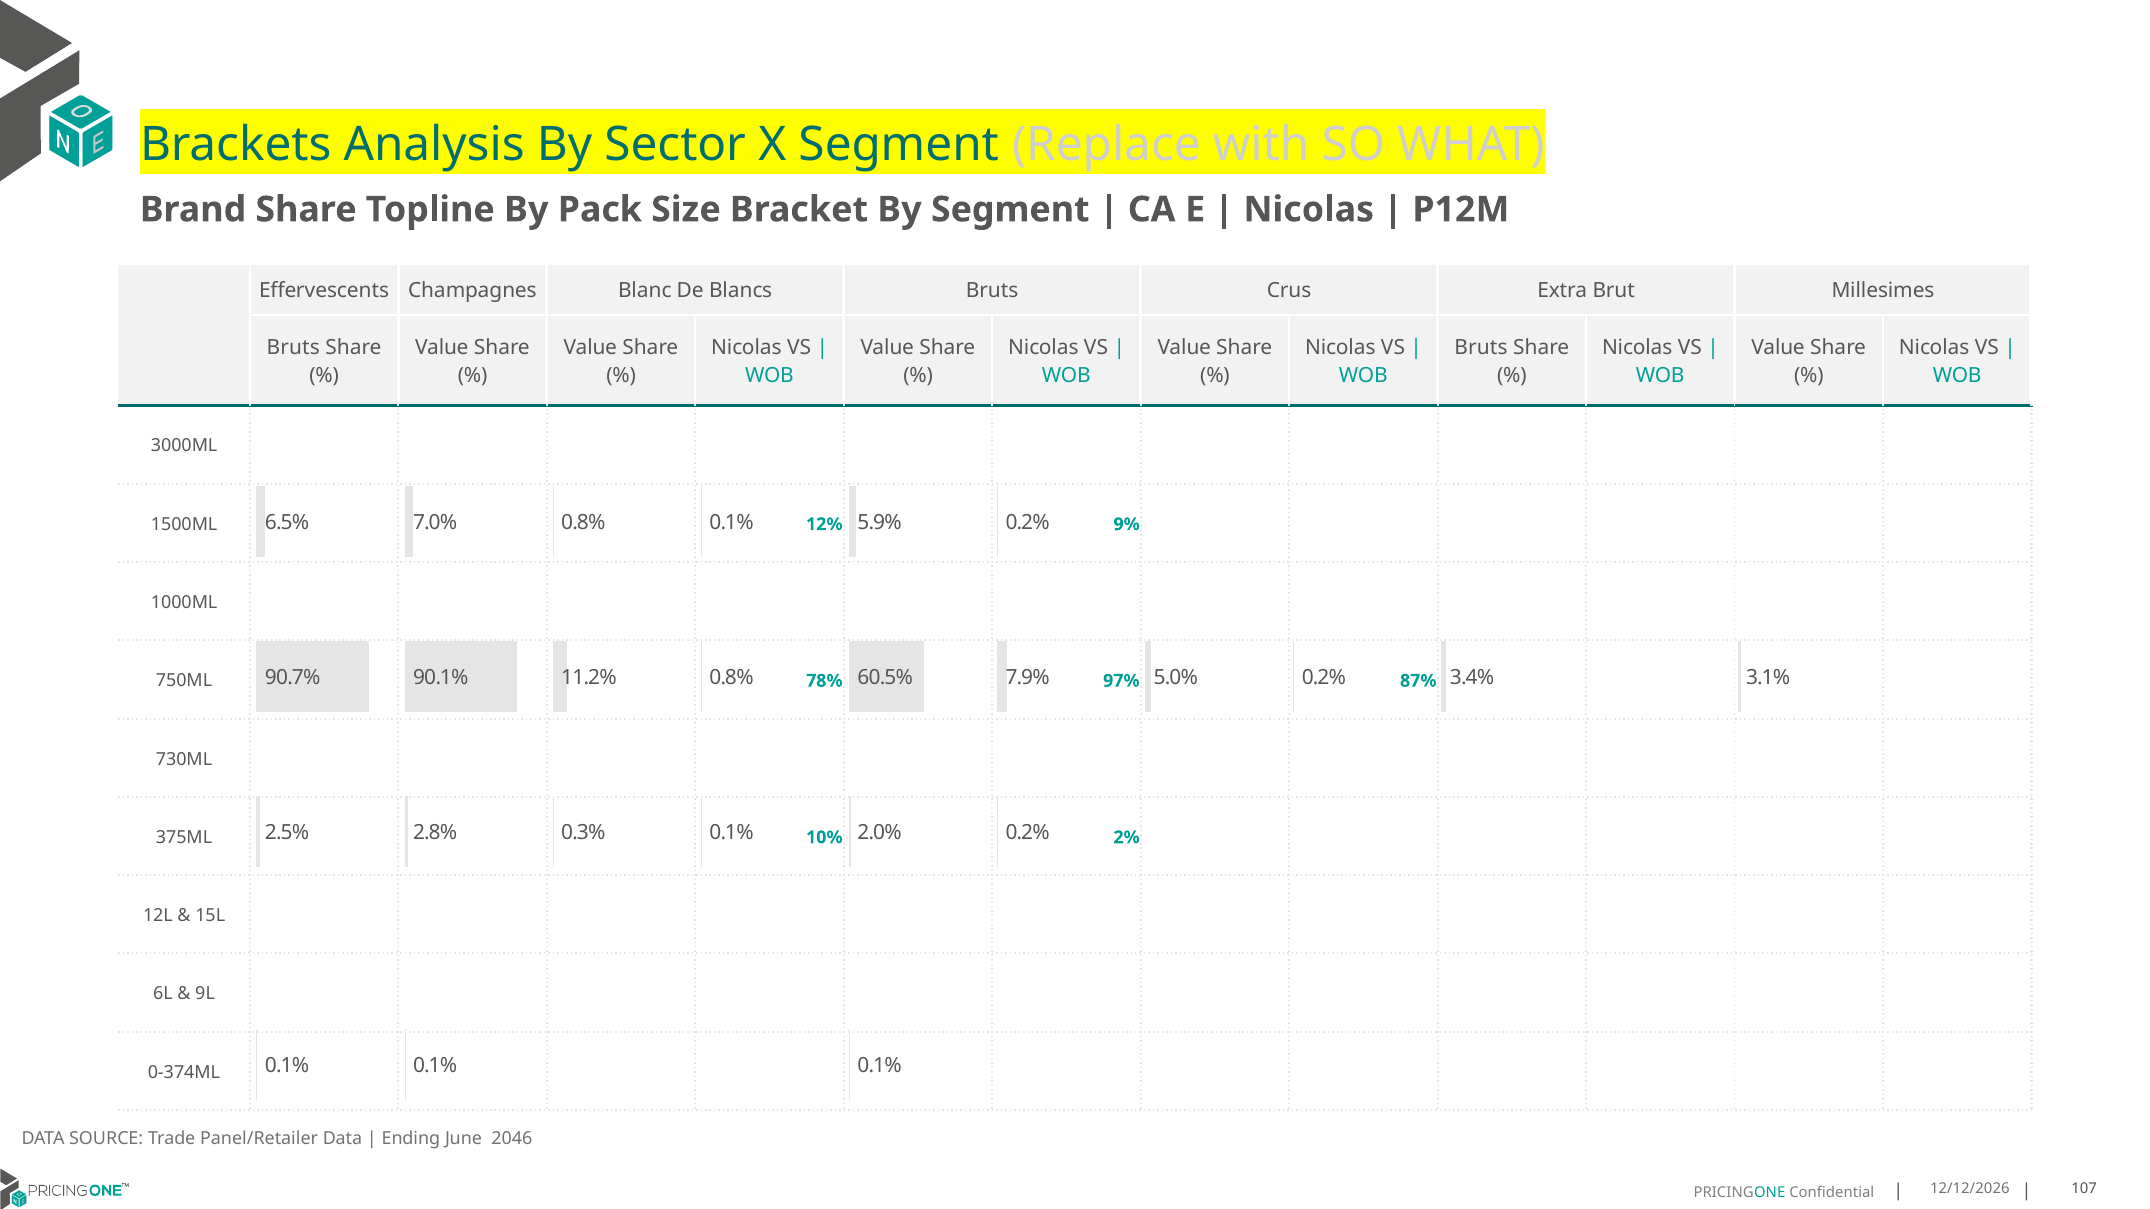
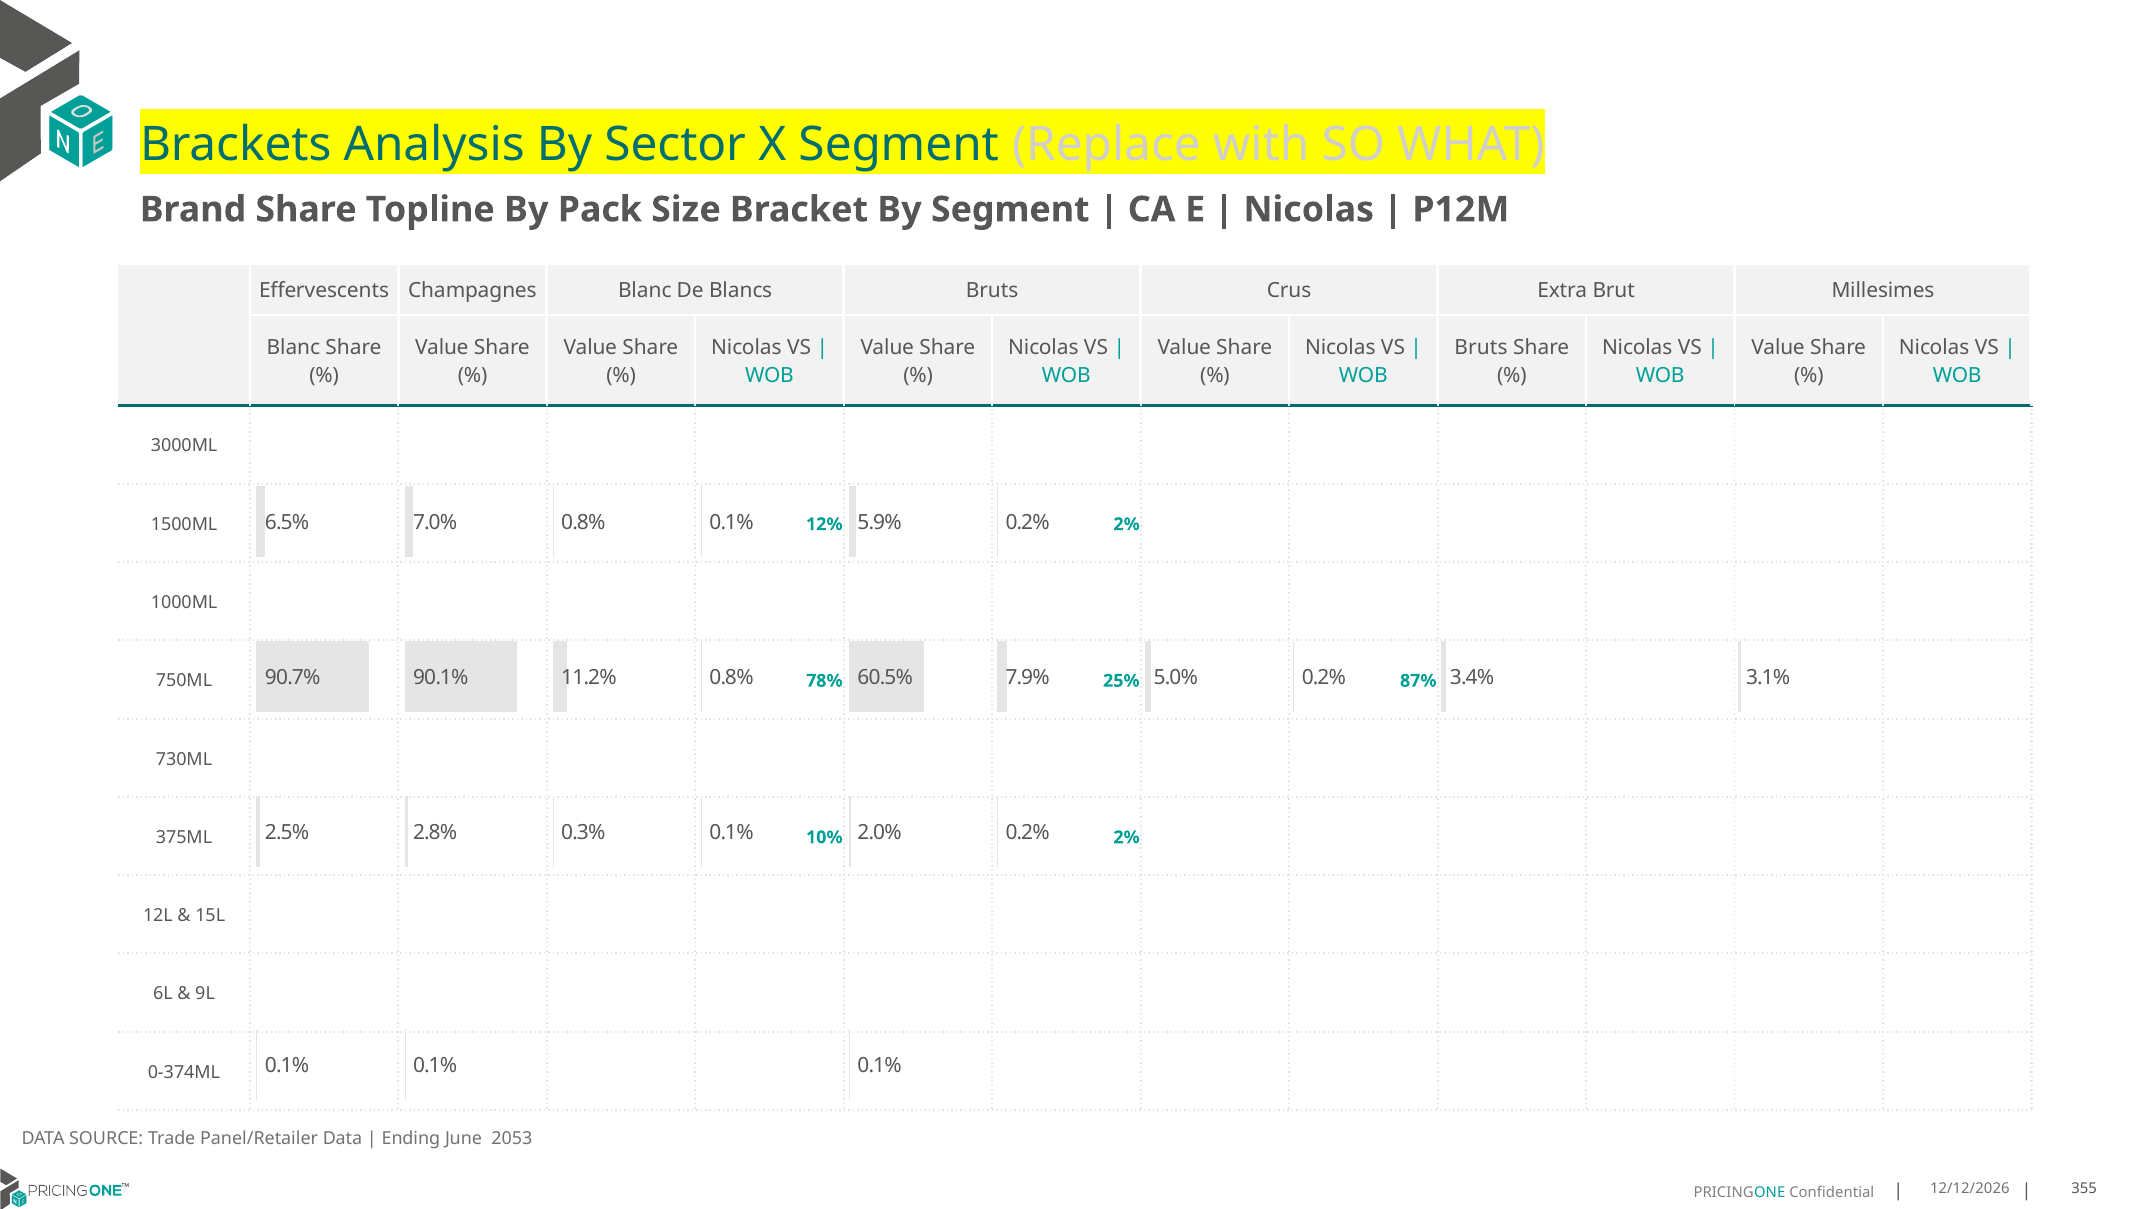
Bruts: Bruts -> Blanc (293, 347)
12% 9%: 9% -> 2% (1127, 524)
97%: 97% -> 25% (1121, 681)
2046: 2046 -> 2053 (512, 1139)
107: 107 -> 355 (2084, 1189)
